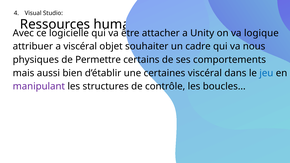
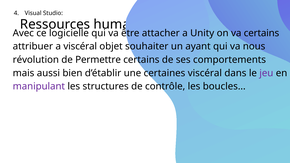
va logique: logique -> certains (261, 33)
cadre: cadre -> ayant (198, 46)
physiques: physiques -> révolution (36, 60)
jeu colour: blue -> purple (266, 73)
